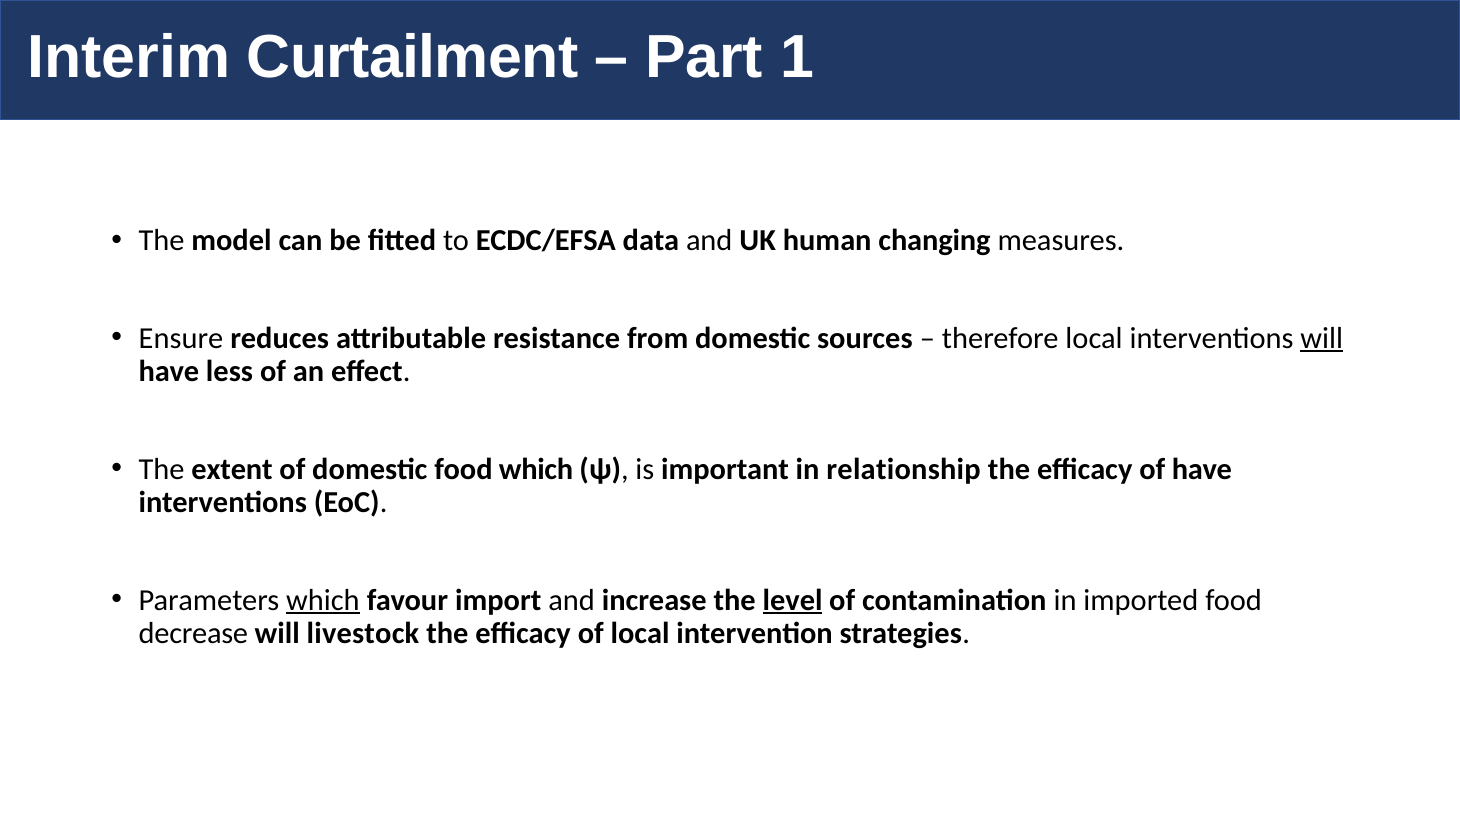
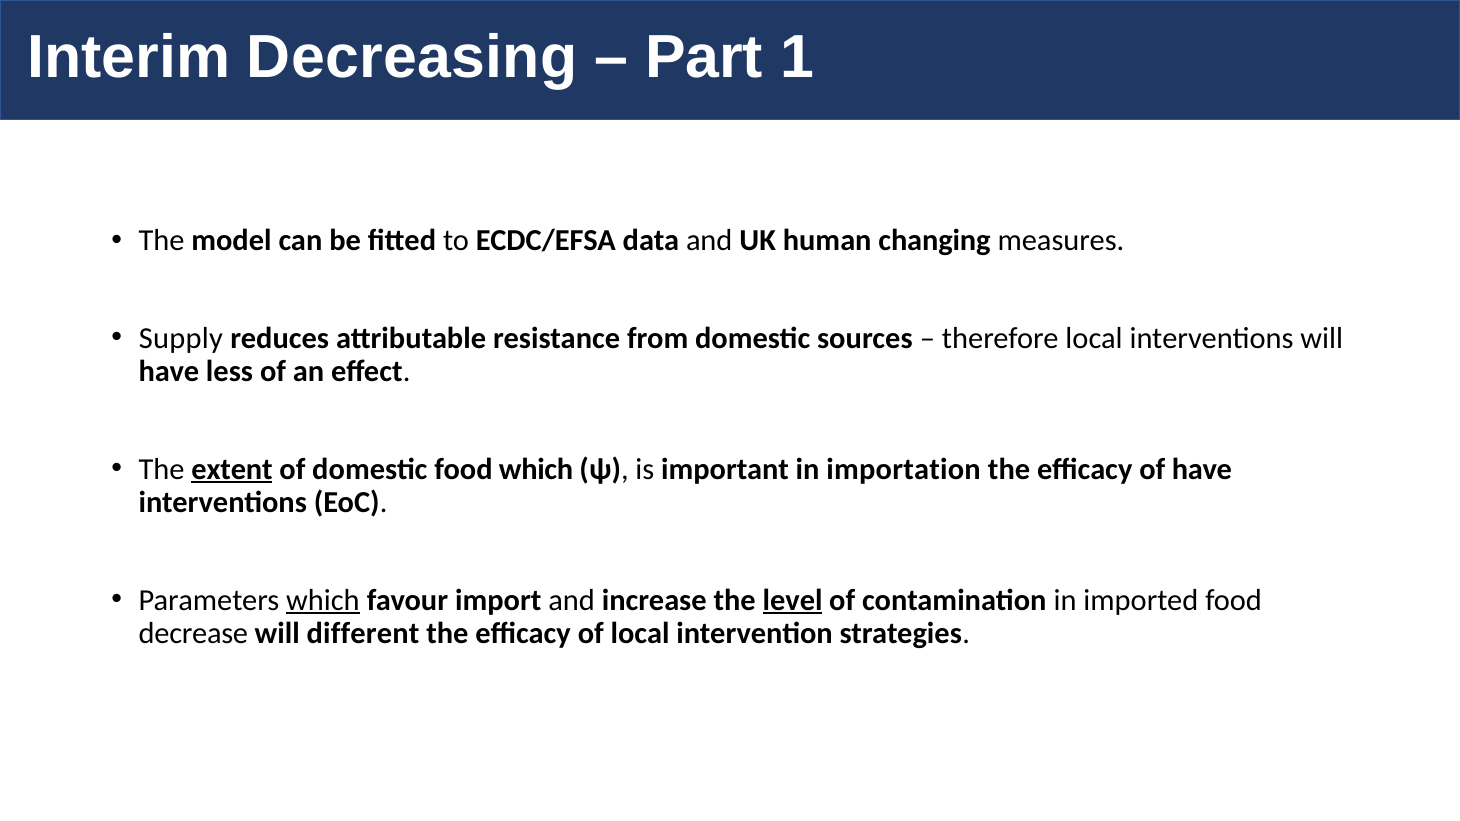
Curtailment: Curtailment -> Decreasing (412, 58)
Ensure: Ensure -> Supply (181, 338)
will underline: present -> none (1322, 338)
extent underline: none -> present (232, 469)
relationship: relationship -> importation (904, 469)
livestock: livestock -> different (363, 634)
